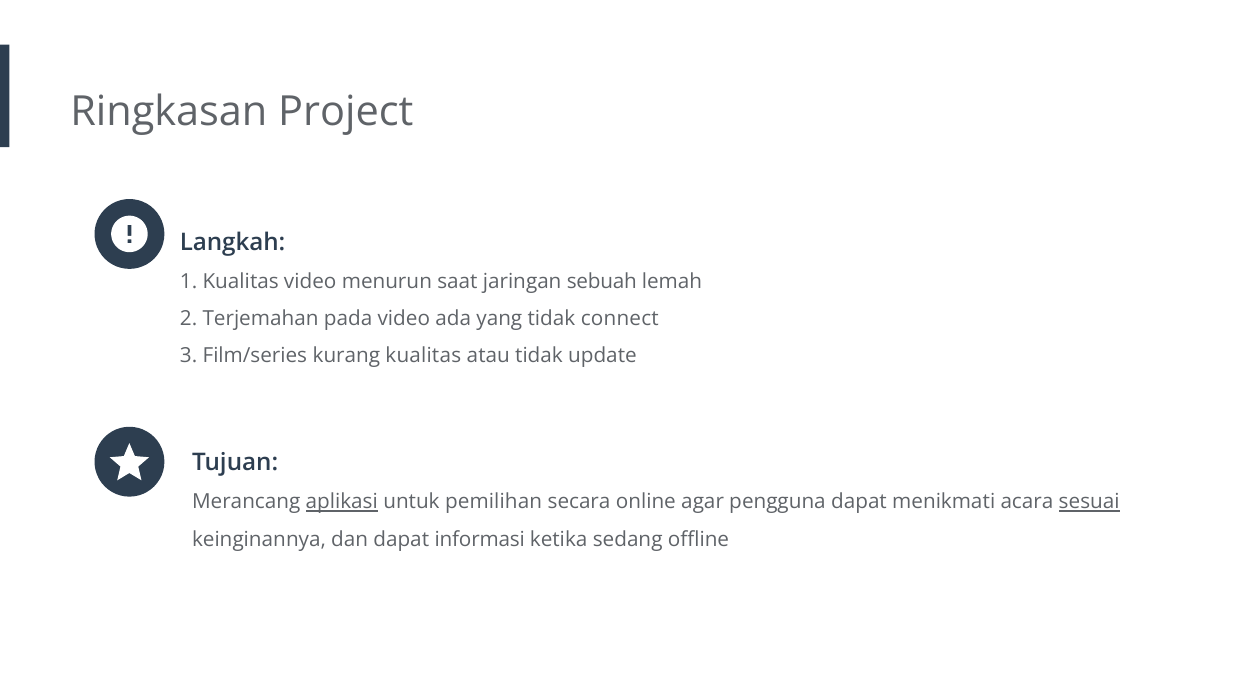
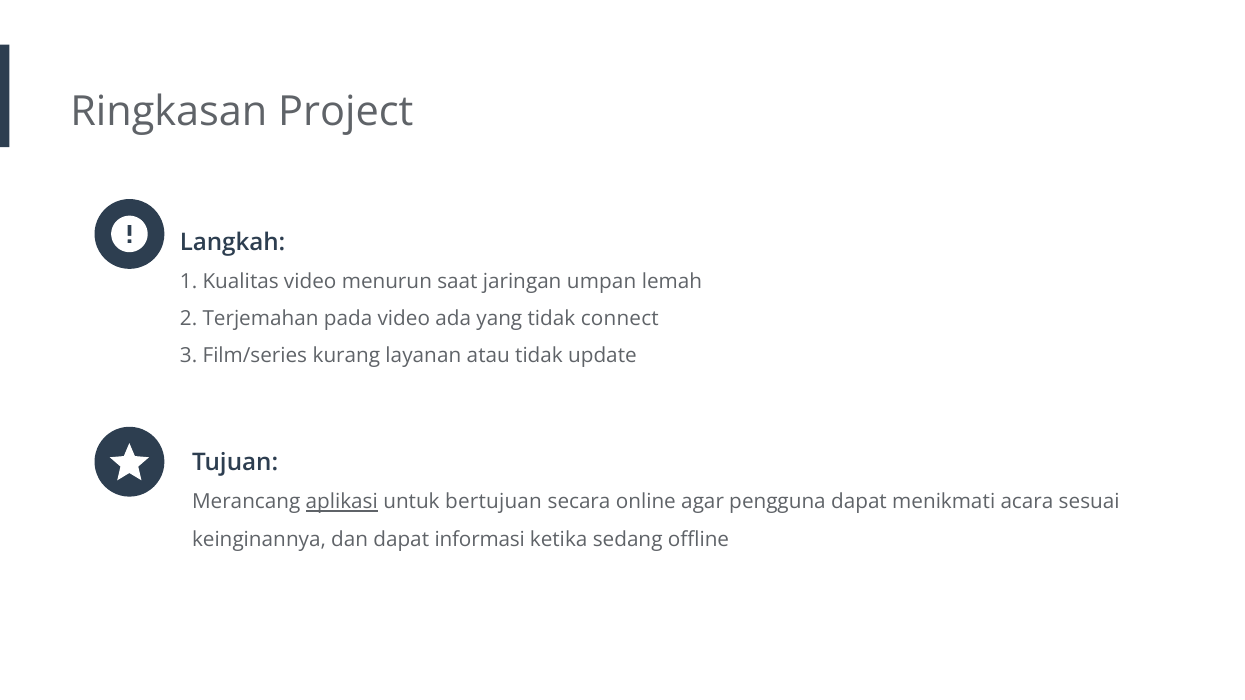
sebuah: sebuah -> umpan (602, 282)
kurang kualitas: kualitas -> layanan (423, 356)
pemilihan: pemilihan -> bertujuan (494, 502)
sesuai underline: present -> none (1089, 502)
